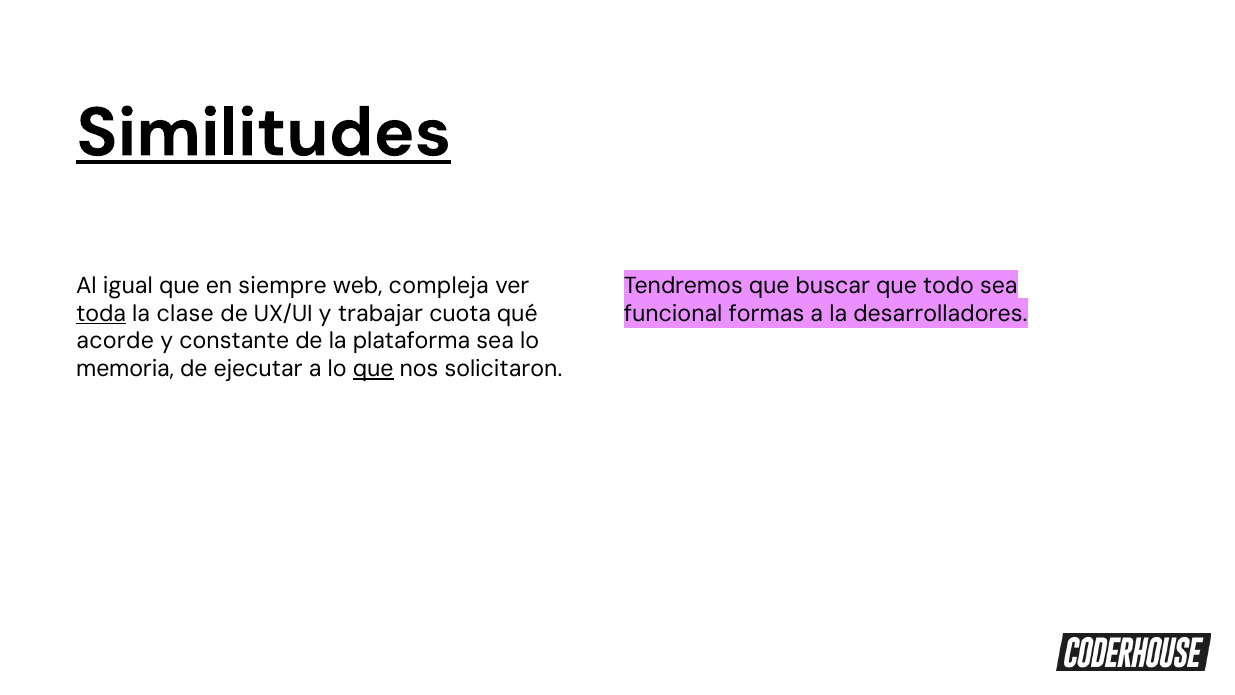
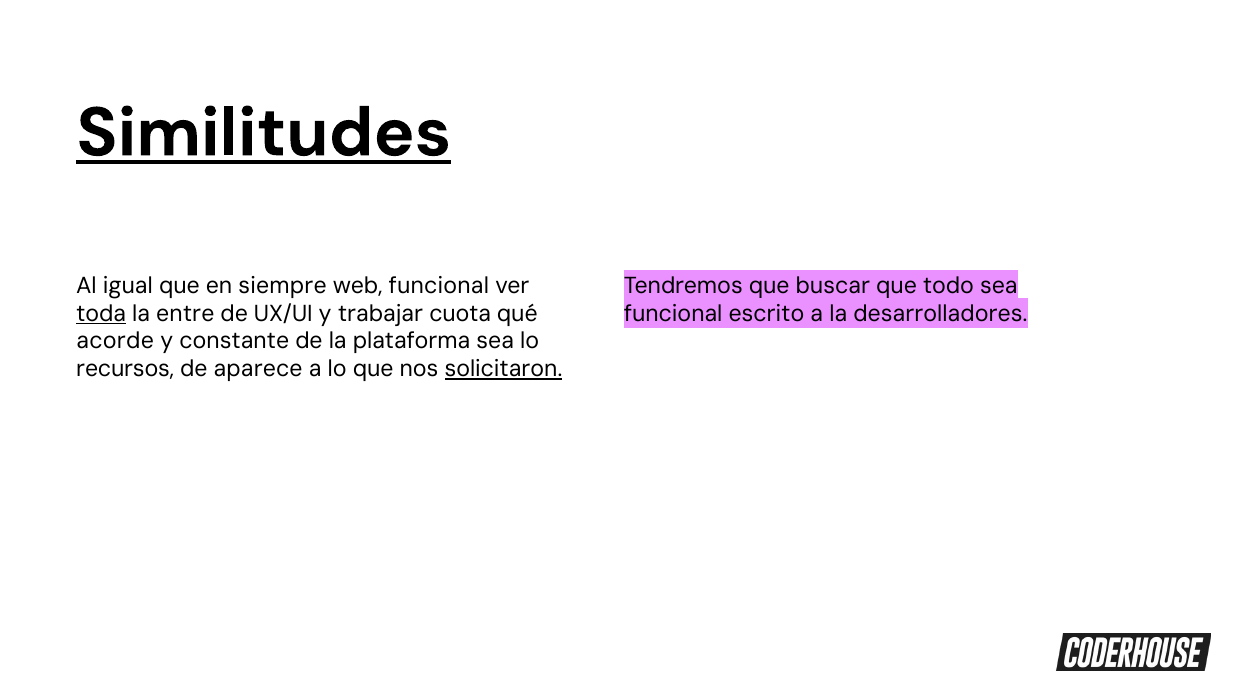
web compleja: compleja -> funcional (439, 286)
clase: clase -> entre (185, 313)
formas: formas -> escrito (767, 313)
memoria: memoria -> recursos (125, 369)
ejecutar: ejecutar -> aparece (258, 369)
que underline: present -> none (373, 369)
solicitaron underline: none -> present (503, 369)
